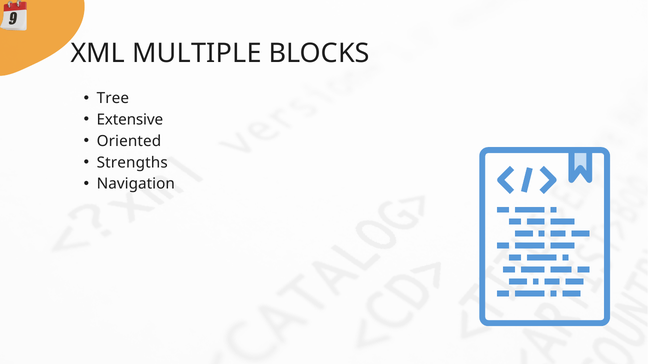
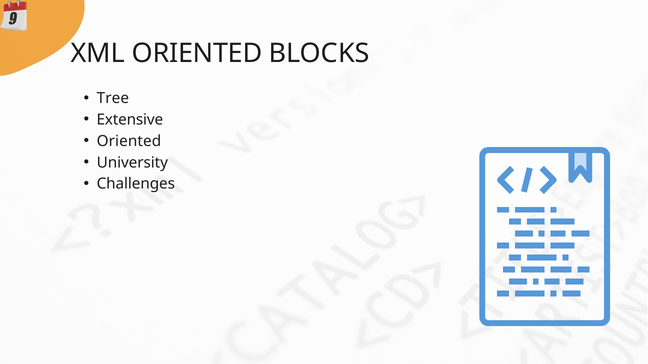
XML MULTIPLE: MULTIPLE -> ORIENTED (197, 54)
Strengths: Strengths -> University (132, 163)
Navigation: Navigation -> Challenges (136, 184)
